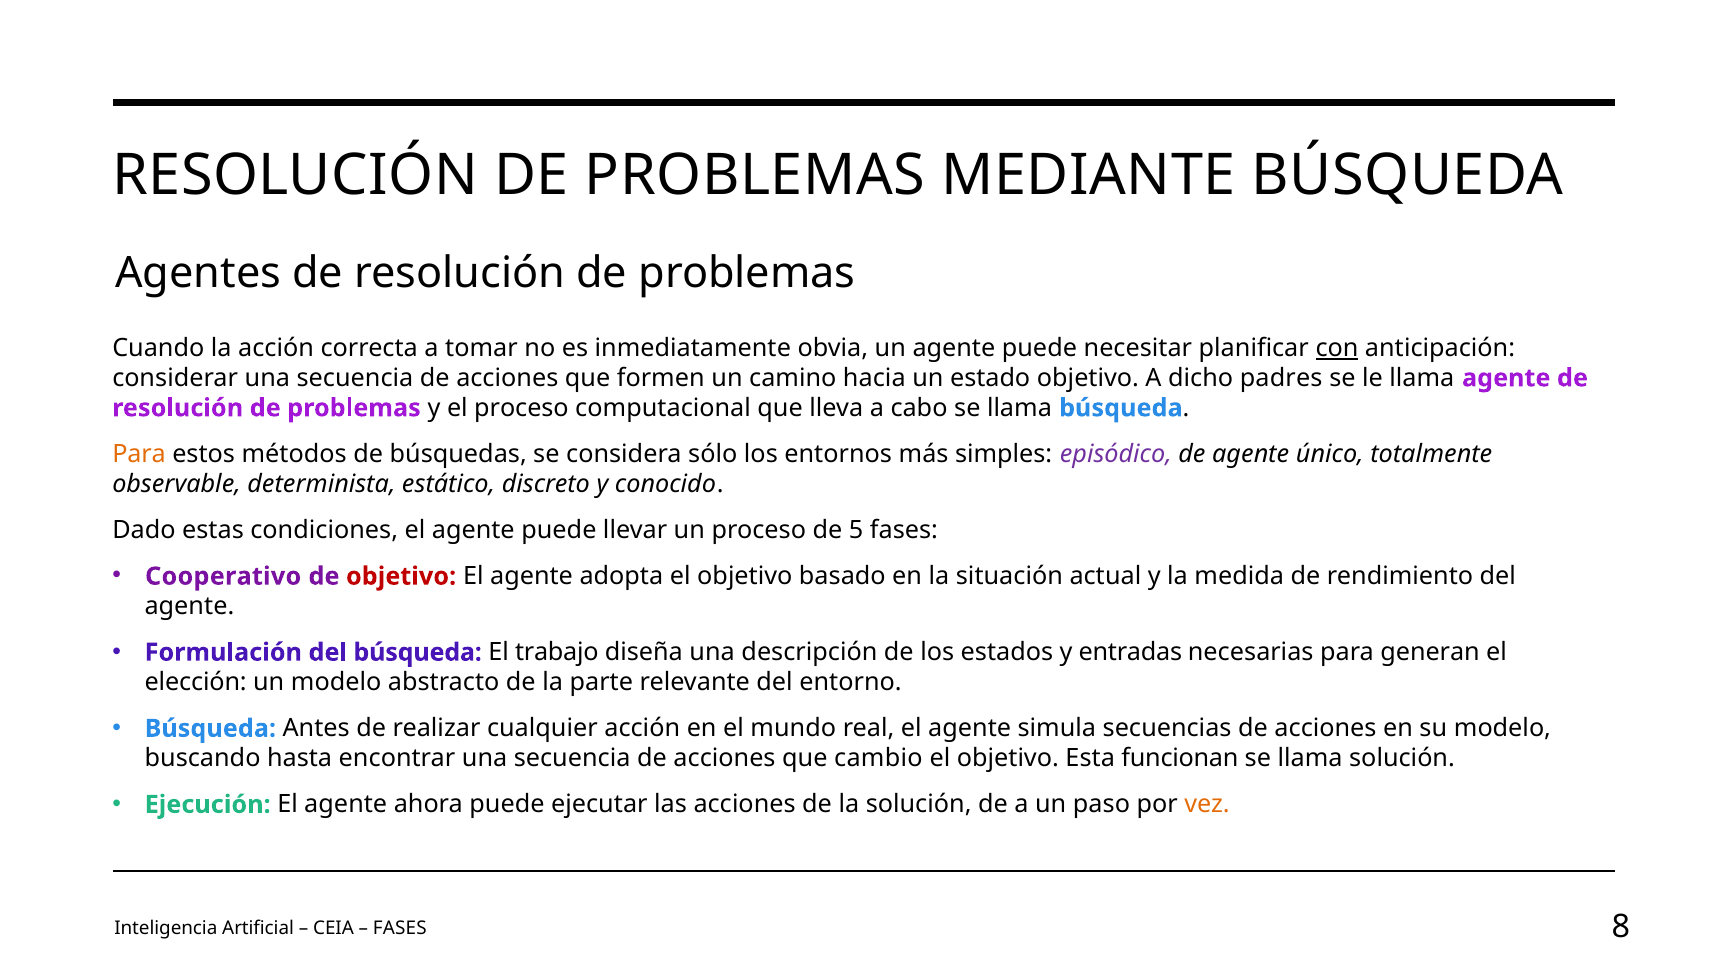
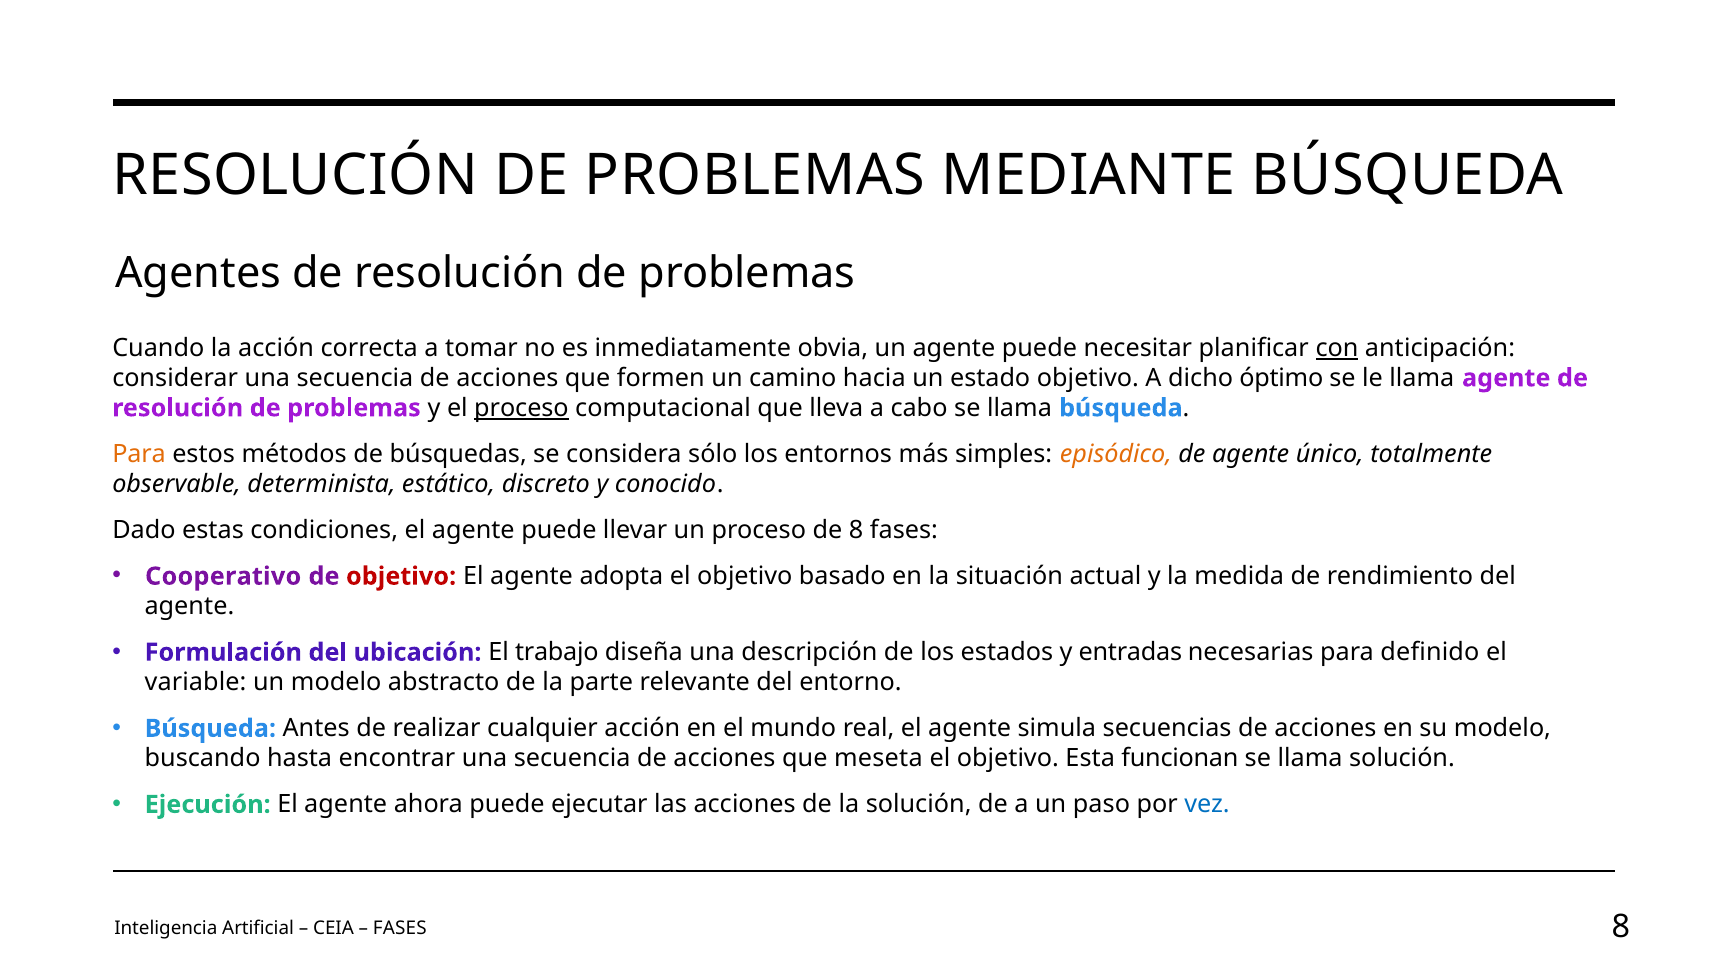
padres: padres -> óptimo (1281, 378)
proceso underline: none -> present (521, 408)
episódico colour: purple -> orange (1116, 454)
de 5: 5 -> 8 (856, 530)
del búsqueda: búsqueda -> ubicación (417, 652)
generan: generan -> definido (1430, 652)
elección: elección -> variable (196, 682)
cambio: cambio -> meseta (878, 758)
vez colour: orange -> blue (1207, 805)
